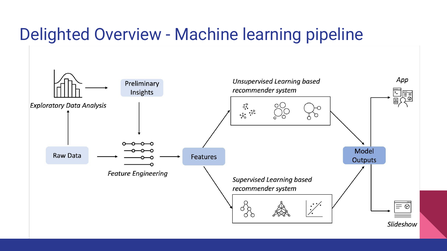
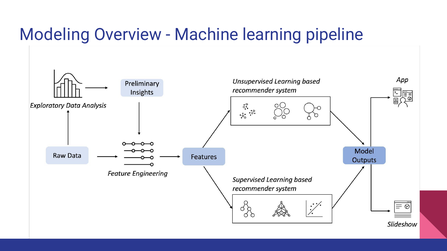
Delighted: Delighted -> Modeling (55, 35)
